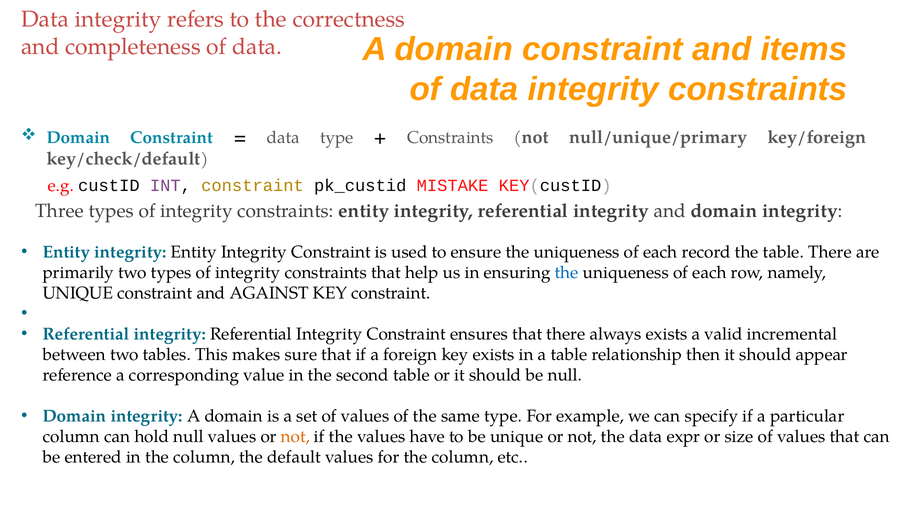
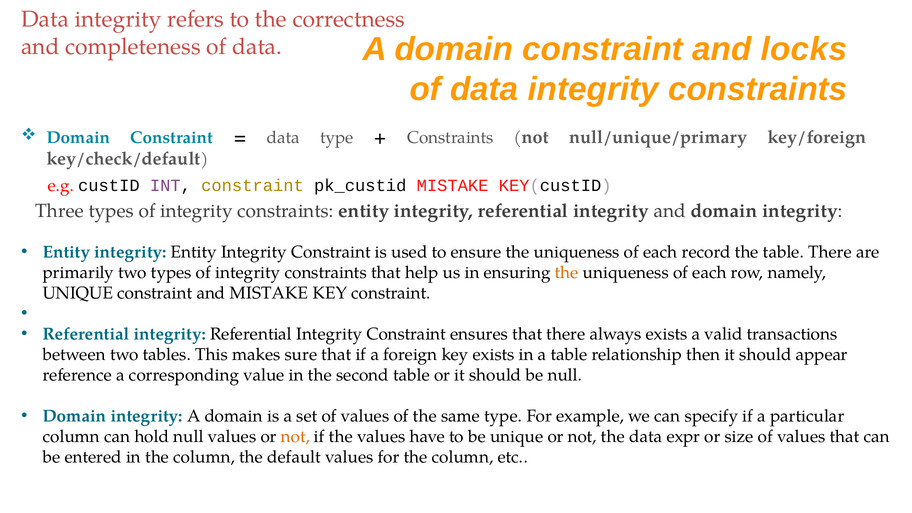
items: items -> locks (804, 49)
the colour: blue -> orange (567, 272)
and AGAINST: AGAINST -> MISTAKE (269, 293)
incremental: incremental -> transactions (792, 334)
